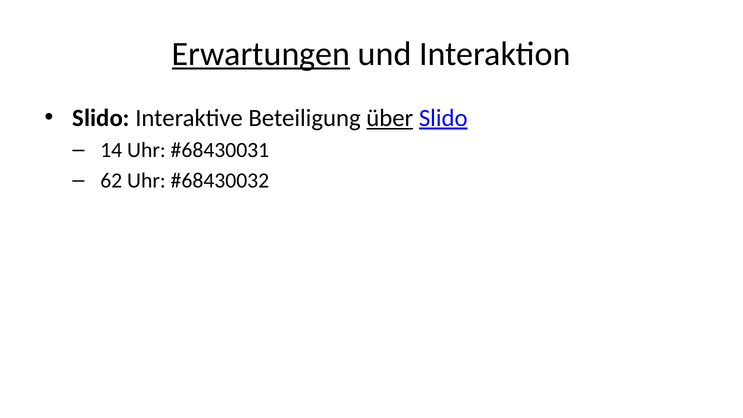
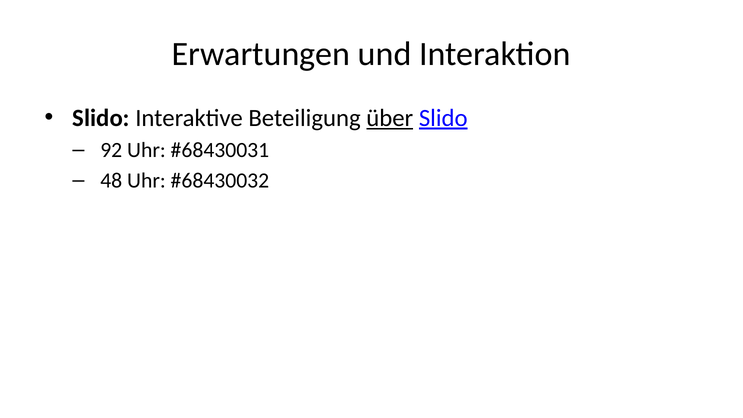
Erwartungen underline: present -> none (261, 54)
14: 14 -> 92 (111, 150)
62: 62 -> 48 (111, 181)
